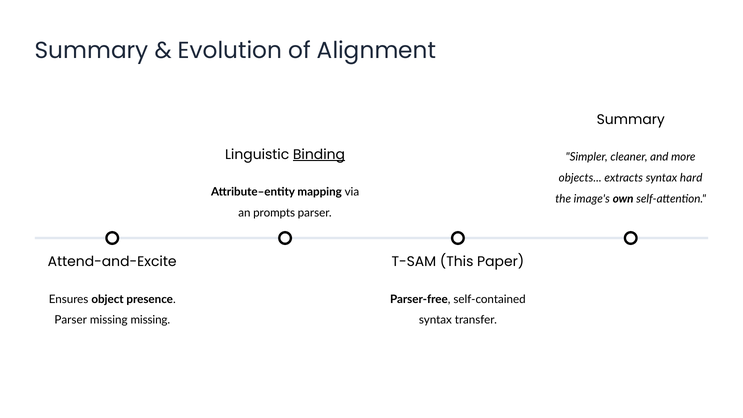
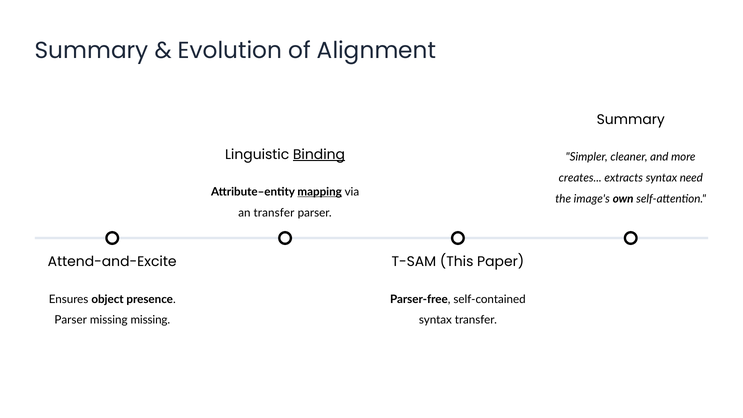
objects: objects -> creates (580, 178)
hard: hard -> need (691, 178)
mapping underline: none -> present (320, 192)
an prompts: prompts -> transfer (274, 213)
